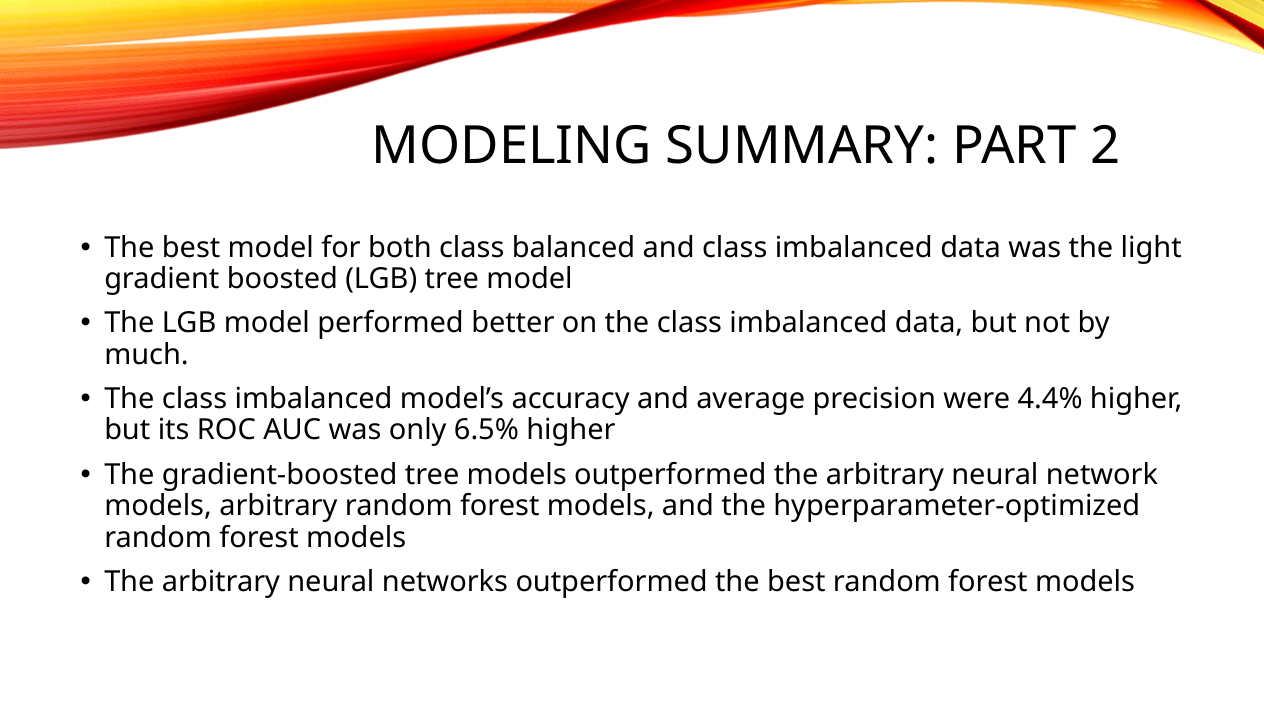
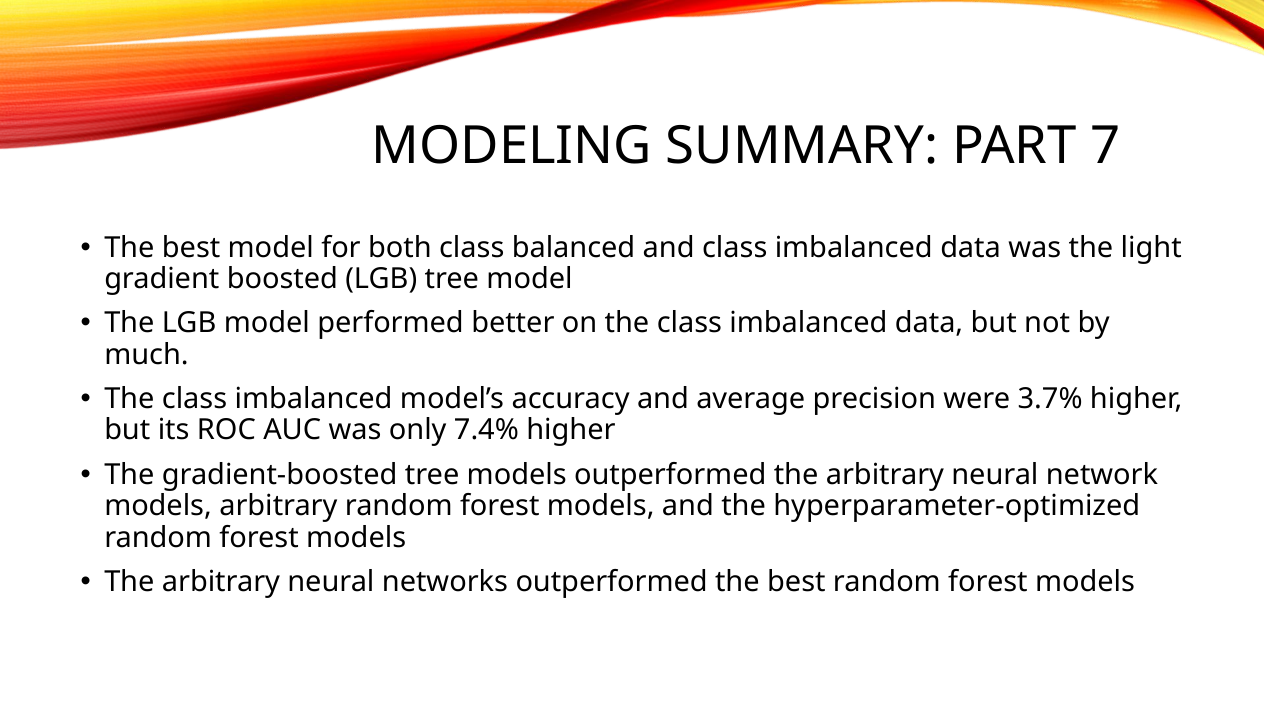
2: 2 -> 7 (1106, 146)
4.4%: 4.4% -> 3.7% (1050, 399)
6.5%: 6.5% -> 7.4% (486, 430)
